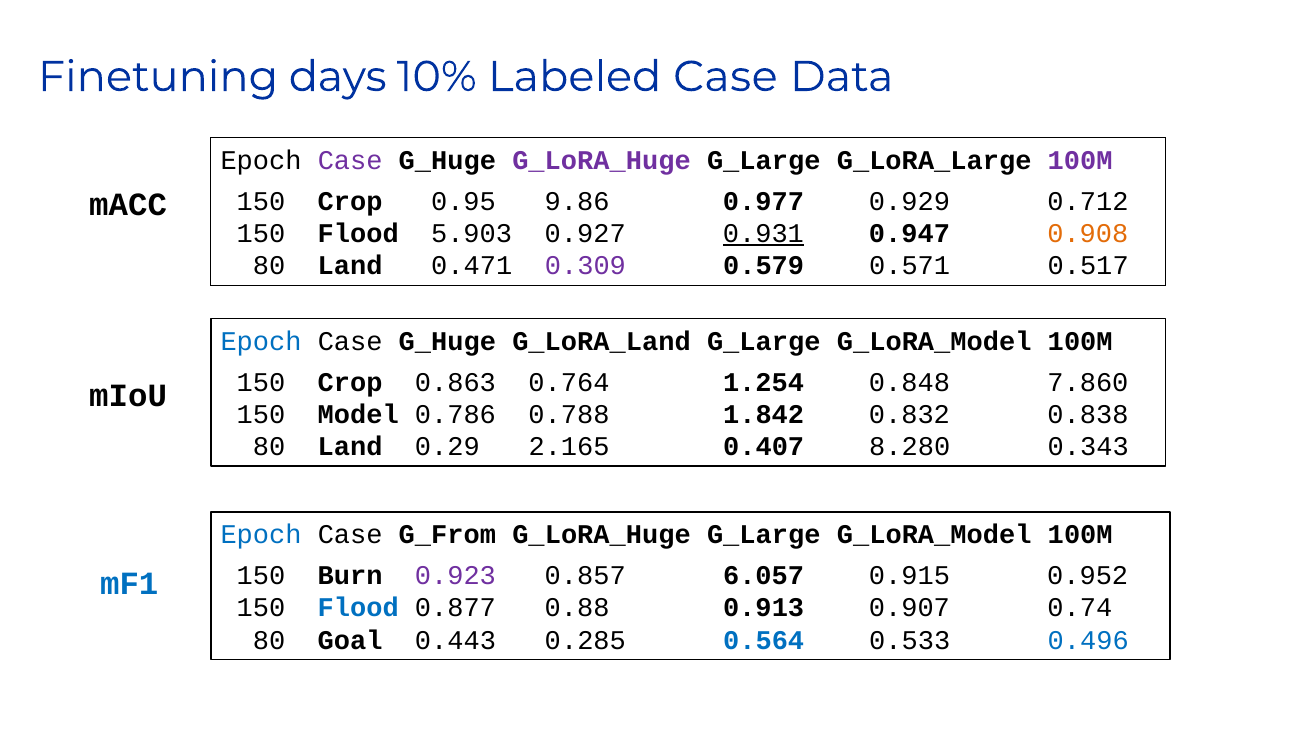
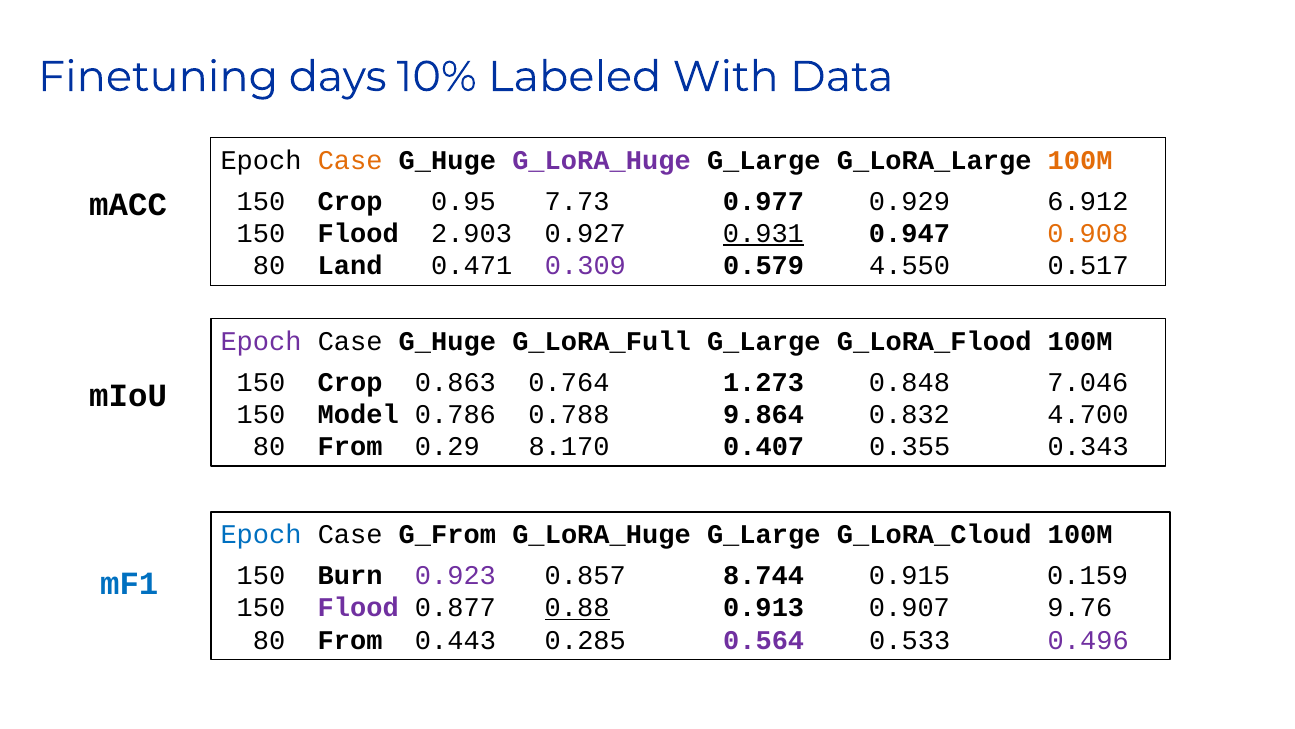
Labeled Case: Case -> With (726, 77)
Case colour: purple -> orange (350, 161)
100M colour: purple -> orange (1080, 161)
9.86: 9.86 -> 7.73 (577, 201)
0.712: 0.712 -> 6.912 (1088, 201)
5.903: 5.903 -> 2.903 (472, 233)
0.571: 0.571 -> 4.550 (910, 266)
Epoch colour: blue -> purple (261, 341)
G_LoRA_Land: G_LoRA_Land -> G_LoRA_Full (601, 341)
G_LoRA_Model: G_LoRA_Model -> G_LoRA_Flood (934, 341)
1.254: 1.254 -> 1.273 (764, 382)
7.860: 7.860 -> 7.046 (1088, 382)
1.842: 1.842 -> 9.864 (764, 414)
0.838: 0.838 -> 4.700 (1088, 414)
Land: Land -> From (350, 447)
2.165: 2.165 -> 8.170 (569, 447)
8.280: 8.280 -> 0.355 (910, 447)
G_LoRA_Huge G_Large G_LoRA_Model: G_LoRA_Model -> G_LoRA_Cloud (934, 535)
6.057: 6.057 -> 8.744 (764, 575)
0.952: 0.952 -> 0.159 (1088, 575)
Flood colour: blue -> purple (358, 607)
0.88 underline: none -> present (577, 607)
0.74: 0.74 -> 9.76 (1080, 607)
Goal: Goal -> From (350, 640)
0.564 colour: blue -> purple (764, 640)
0.496 colour: blue -> purple (1088, 640)
